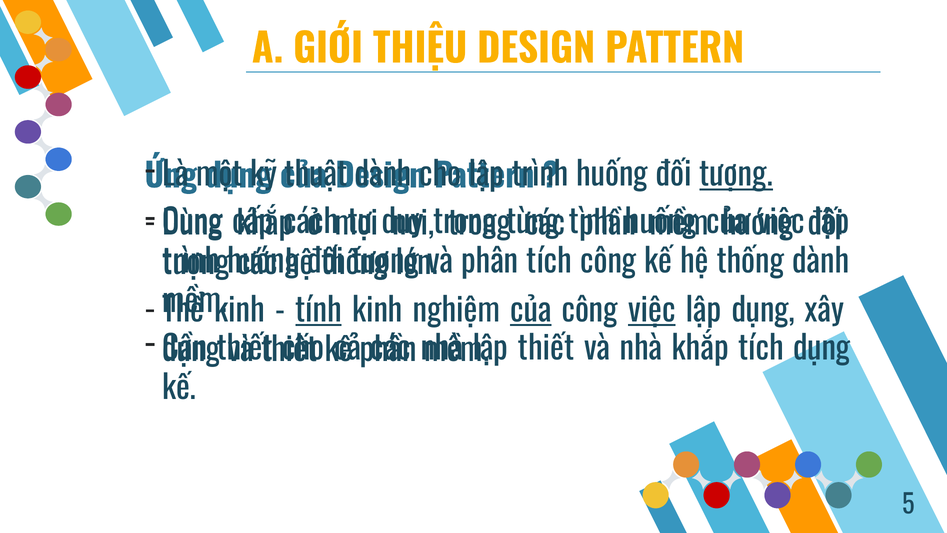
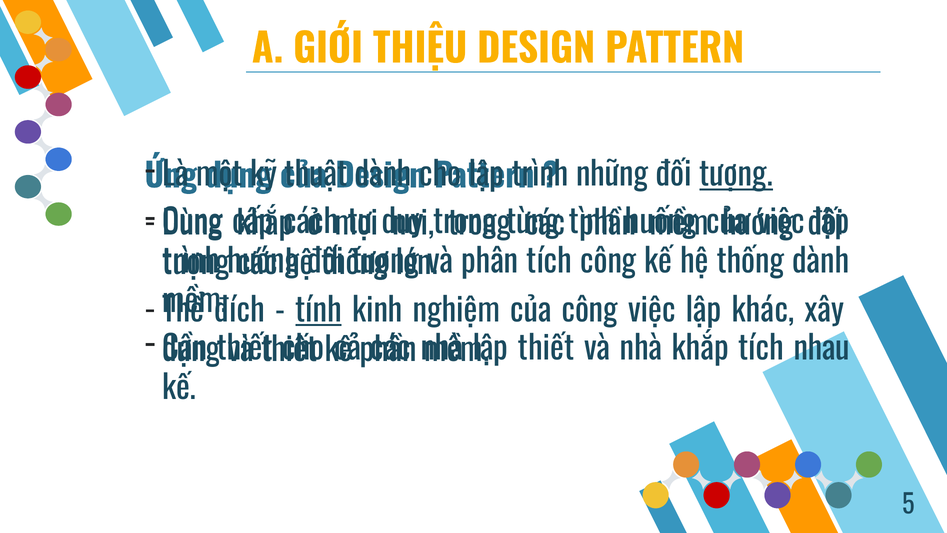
huống: huống -> những (612, 175)
kinh: kinh -> đích (240, 311)
của underline: present -> none (531, 311)
việc underline: present -> none (652, 311)
lập dụng: dụng -> khác (763, 311)
tích dụng: dụng -> nhau (822, 349)
